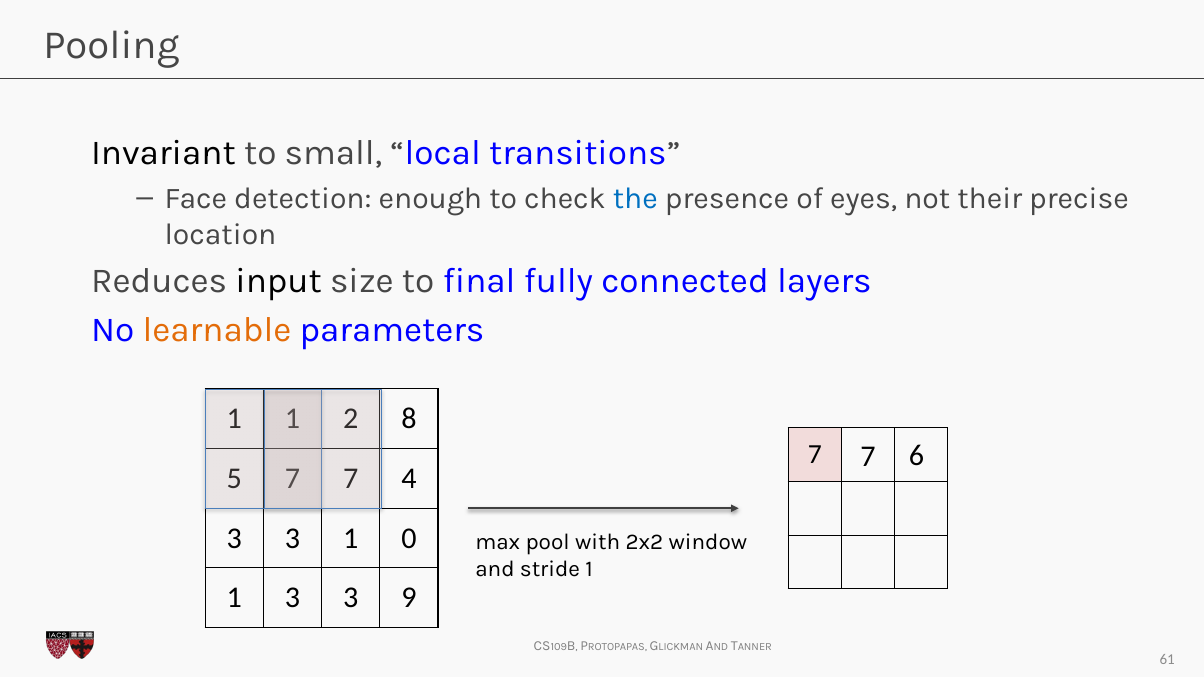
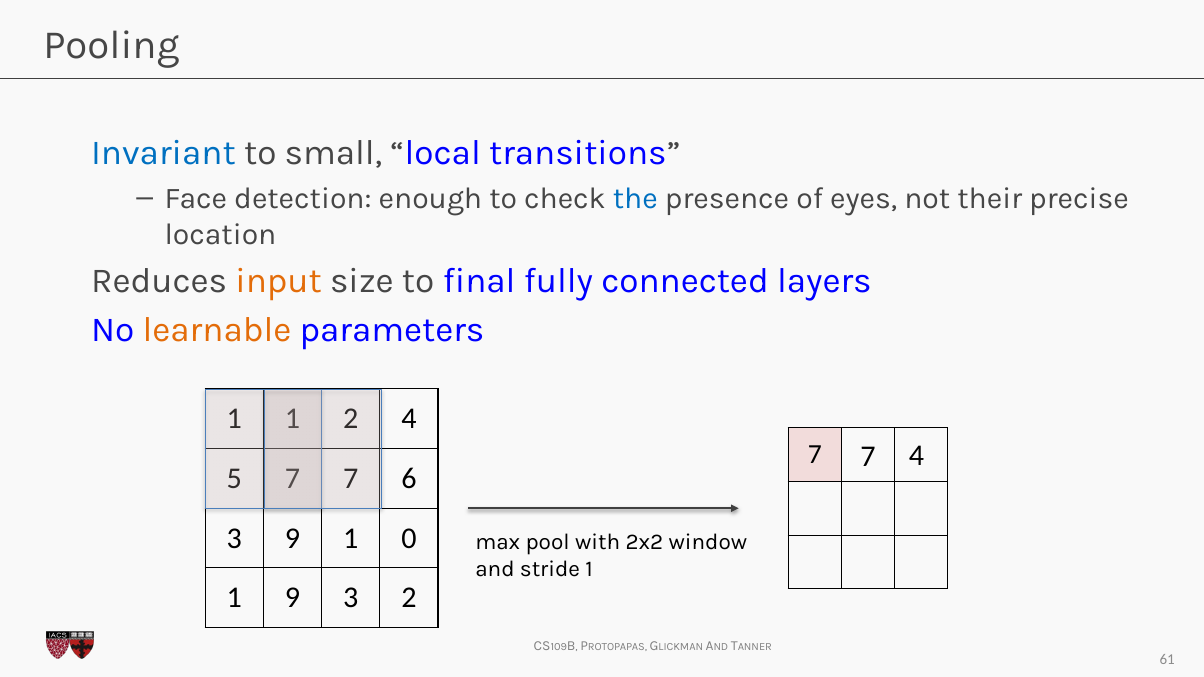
Invariant colour: black -> blue (163, 153)
input colour: black -> orange (279, 281)
8: 8 -> 4 (409, 419)
7 6: 6 -> 4 (917, 455)
4: 4 -> 6 (409, 479)
3: 3 -> 9 (292, 539)
1 3: 3 -> 9 (292, 598)
3 9: 9 -> 2 (409, 598)
